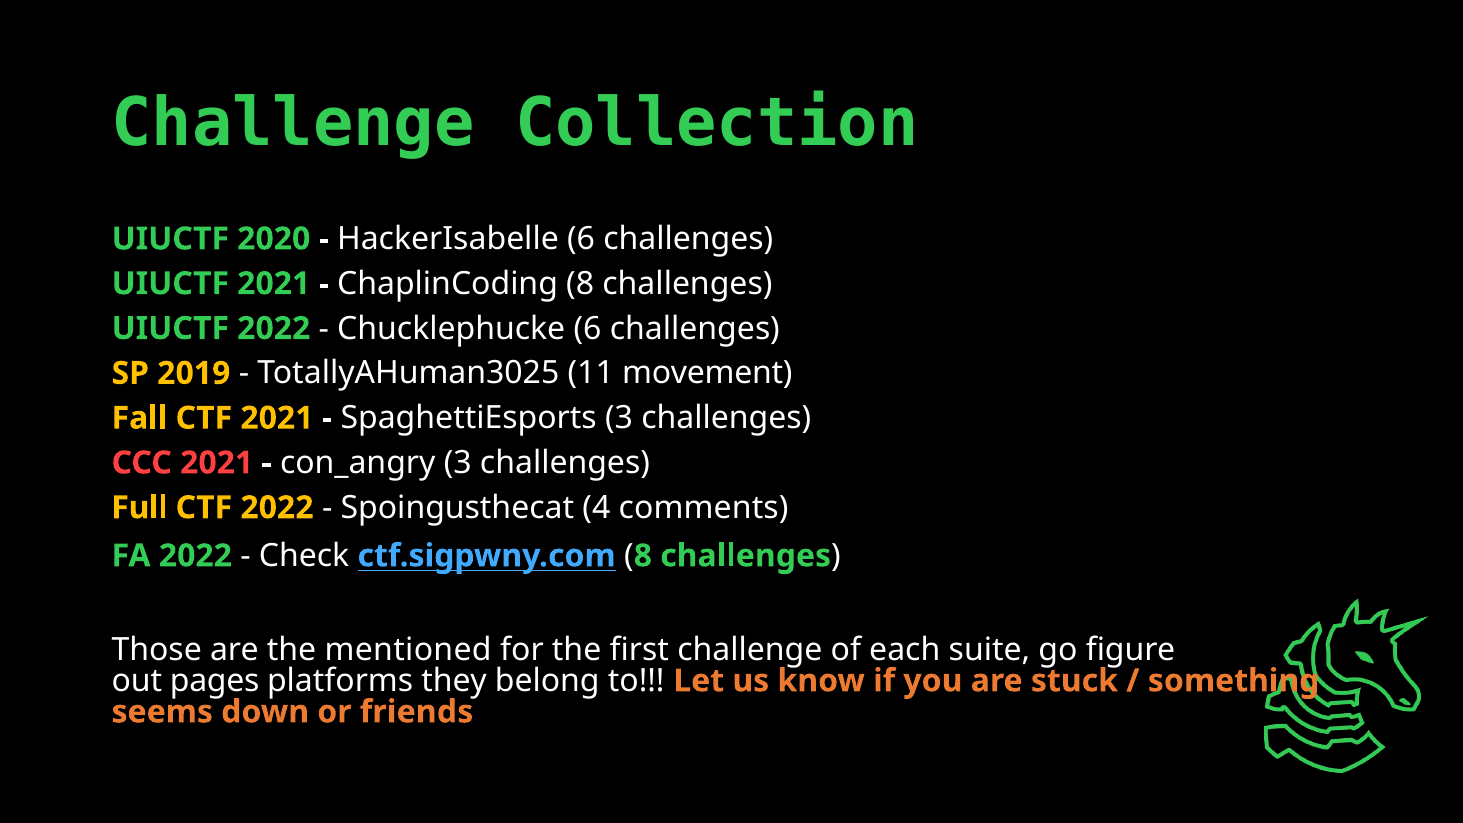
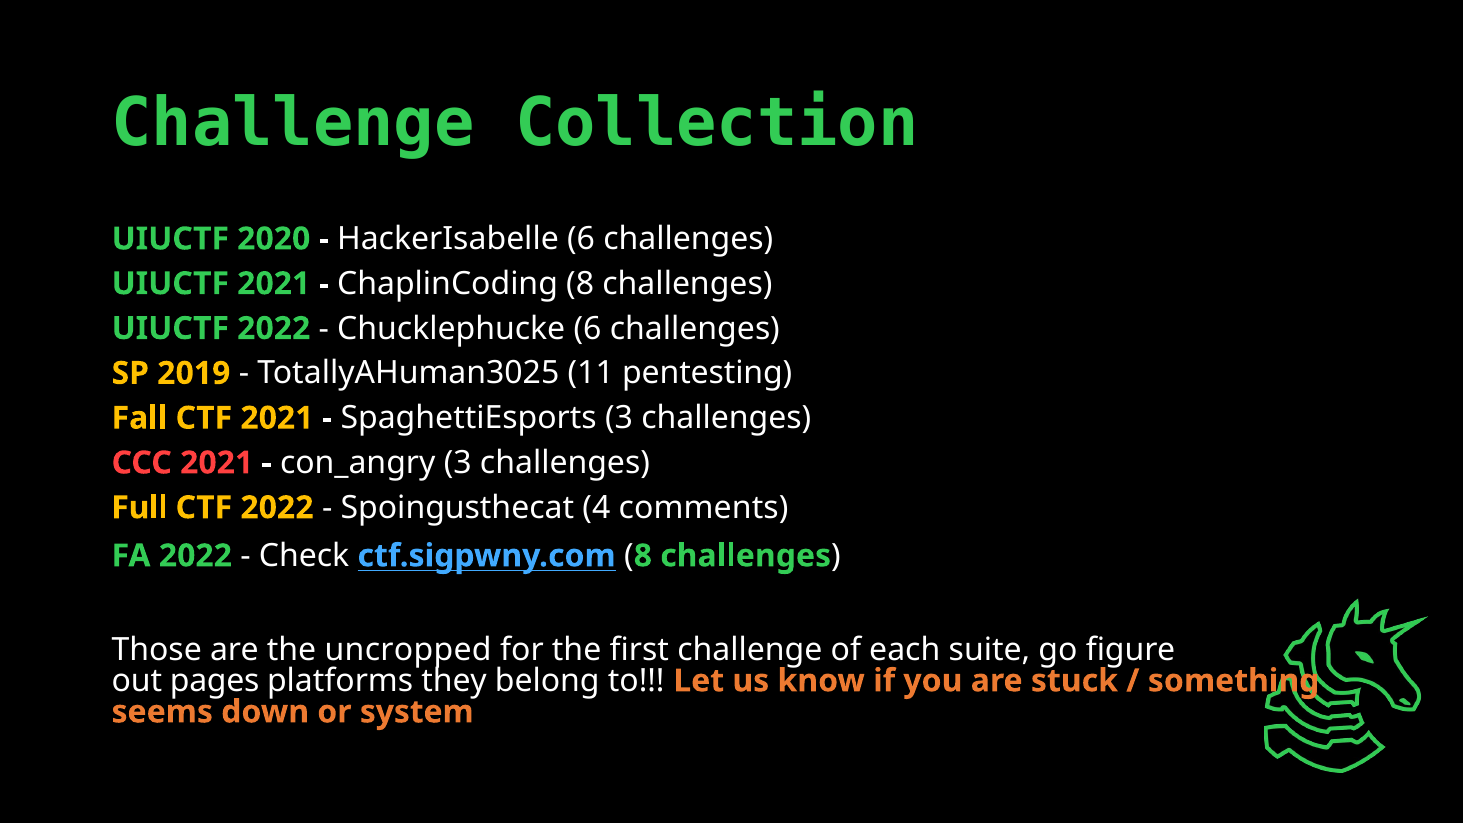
movement: movement -> pentesting (707, 373)
mentioned: mentioned -> uncropped (408, 650)
friends: friends -> system (417, 712)
